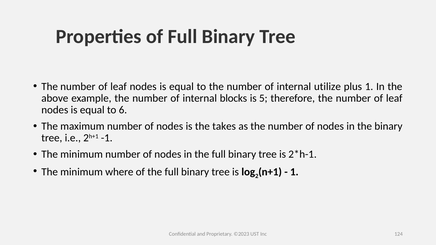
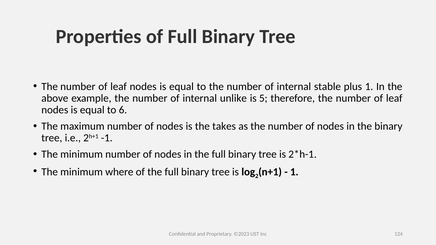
utilize: utilize -> stable (327, 87)
blocks: blocks -> unlike (233, 98)
